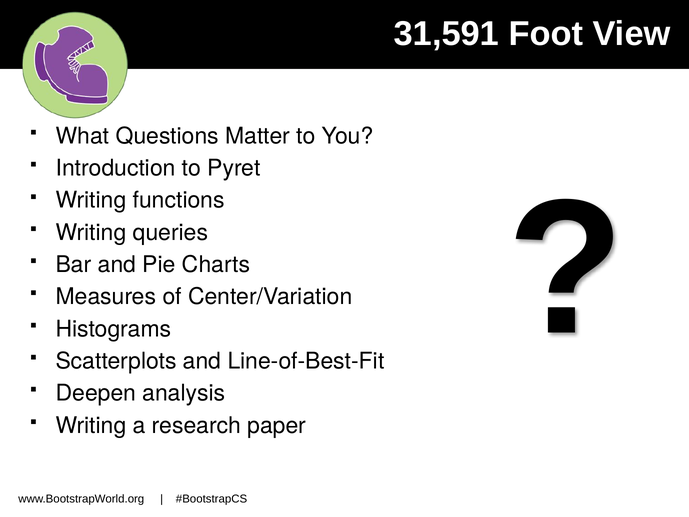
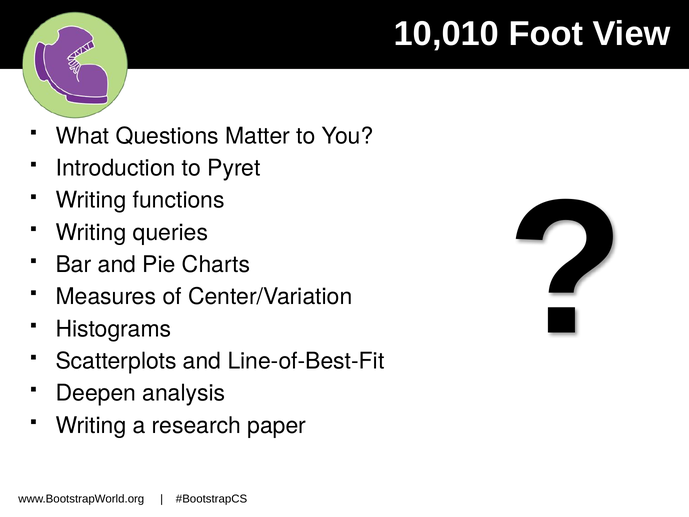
31,591: 31,591 -> 10,010 (446, 34)
